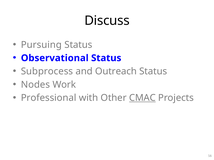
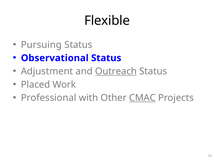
Discuss: Discuss -> Flexible (107, 21)
Subprocess: Subprocess -> Adjustment (47, 72)
Outreach underline: none -> present (116, 72)
Nodes: Nodes -> Placed (35, 85)
